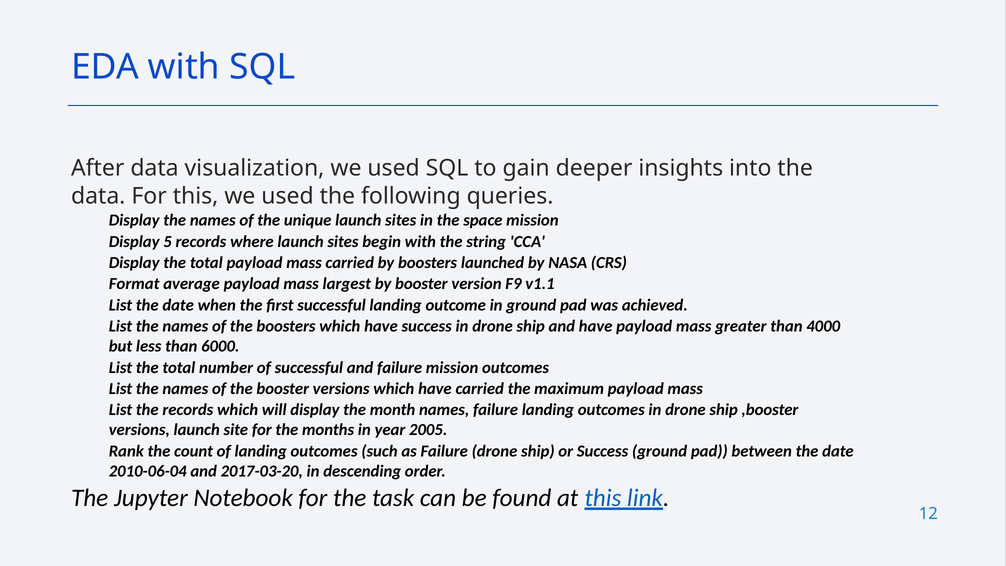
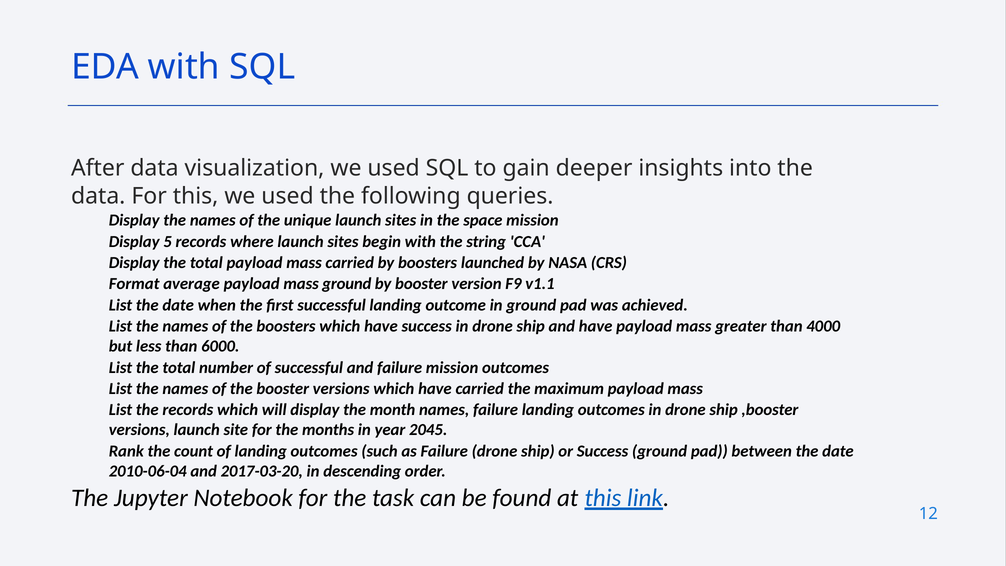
mass largest: largest -> ground (347, 284)
2005: 2005 -> 2045 (428, 430)
